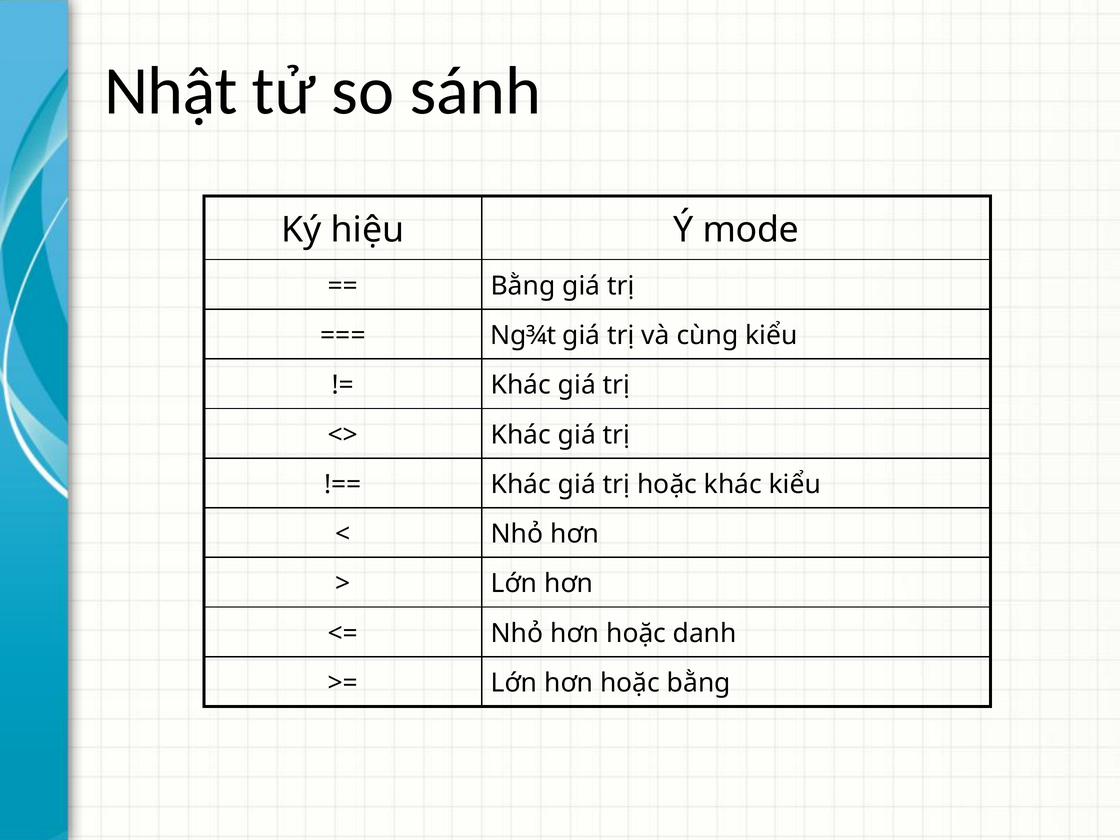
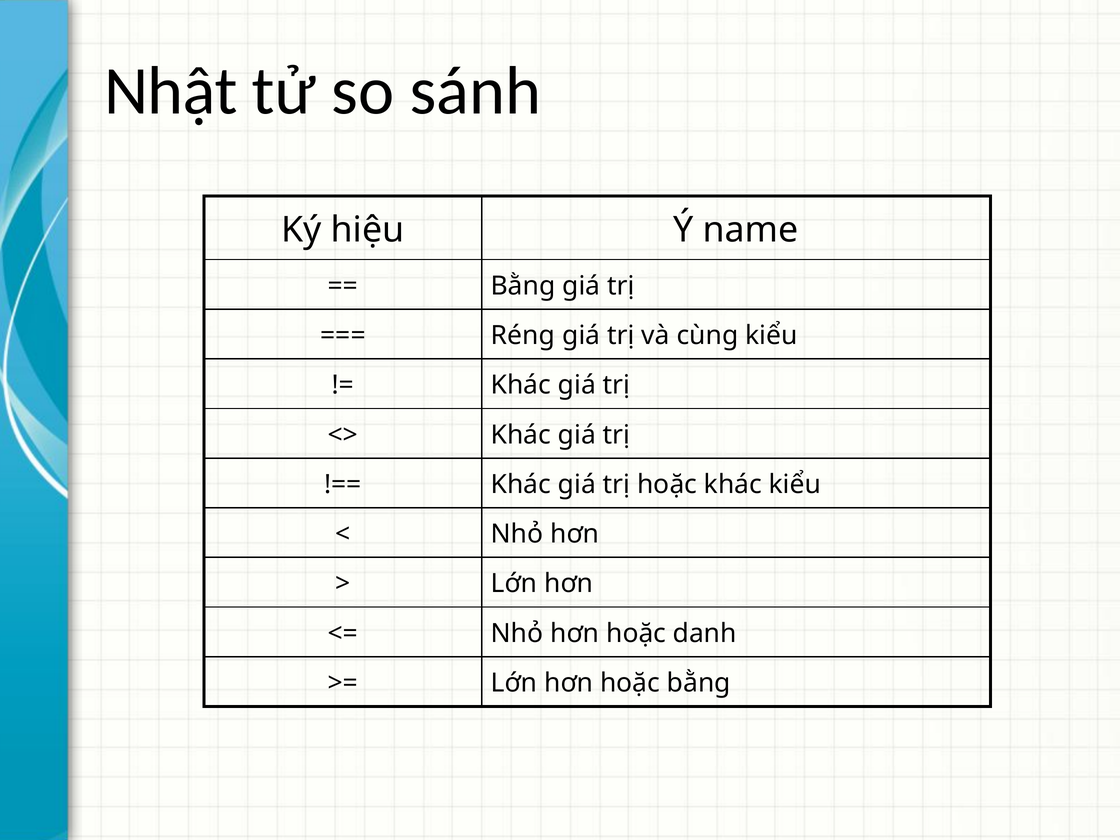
mode: mode -> name (751, 230)
Ng¾t: Ng¾t -> Réng (523, 335)
